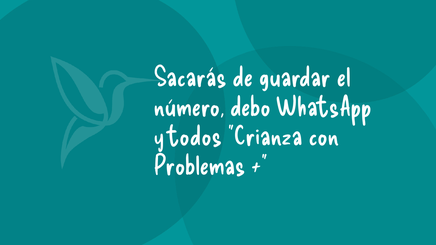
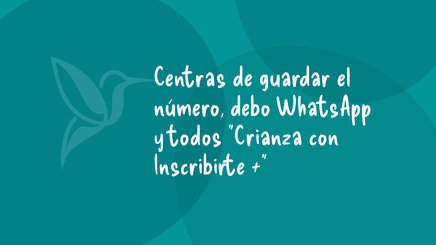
Sacarás: Sacarás -> Centras (190, 78)
Problemas: Problemas -> Inscribirte (200, 166)
